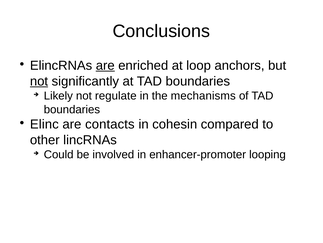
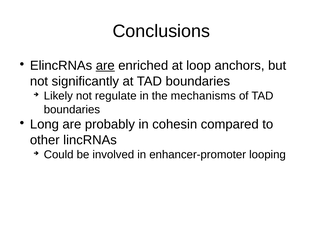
not underline: present -> none (39, 81)
Elinc: Elinc -> Long (44, 124)
contacts: contacts -> probably (110, 124)
